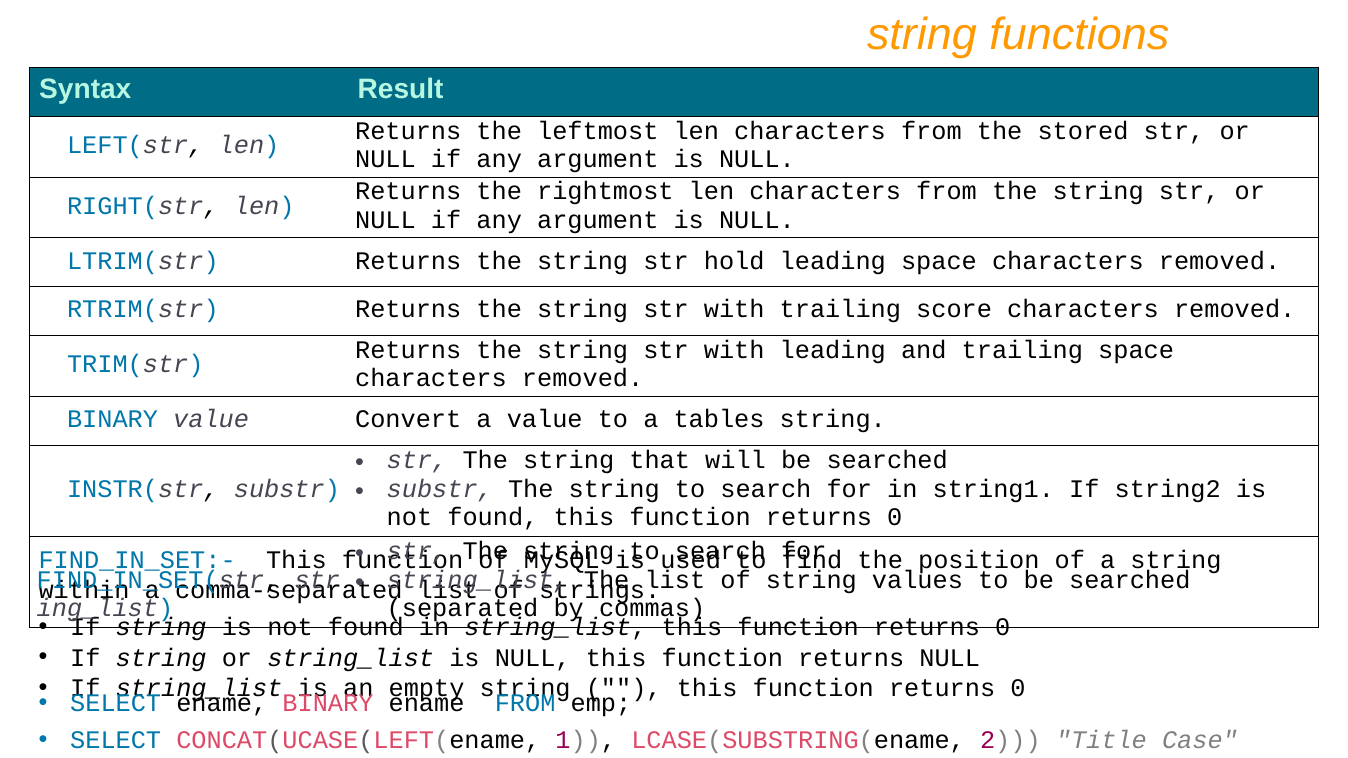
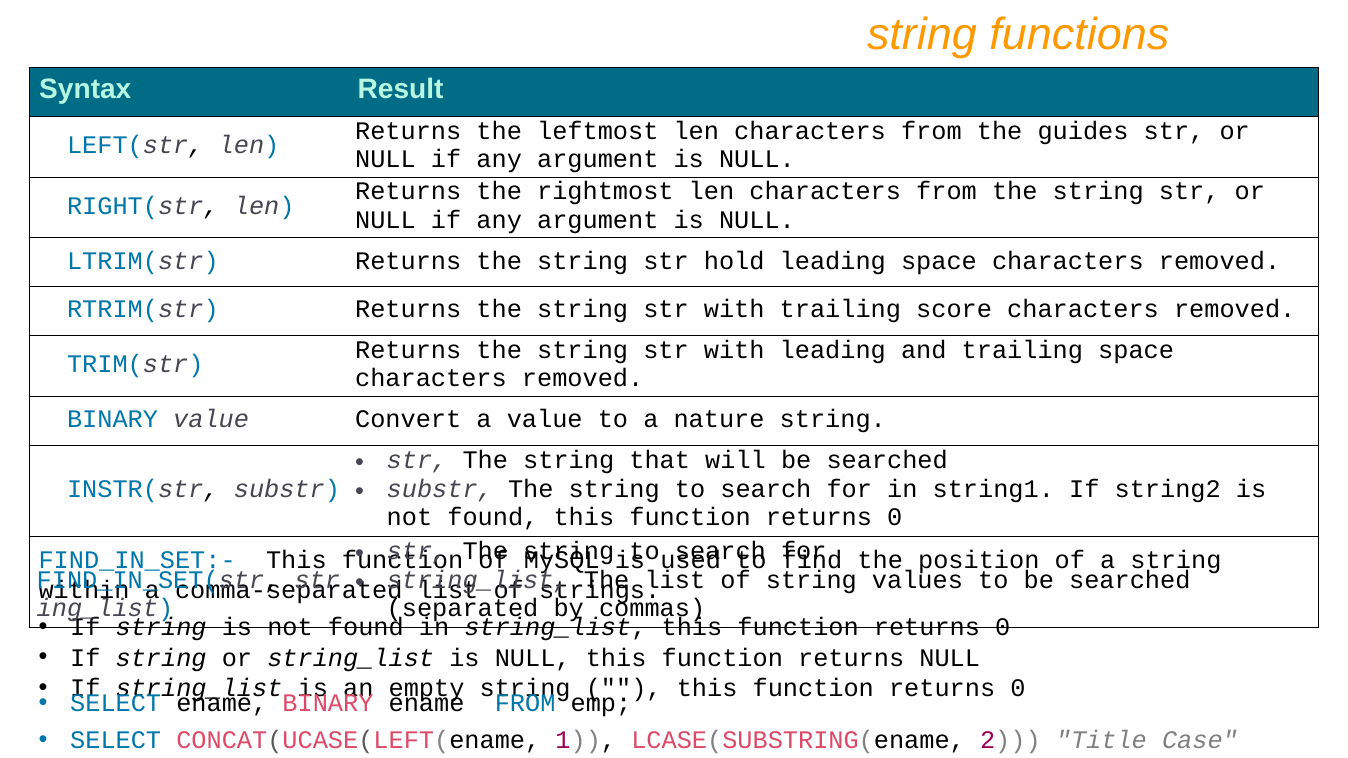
stored: stored -> guides (1083, 131)
tables: tables -> nature (719, 419)
